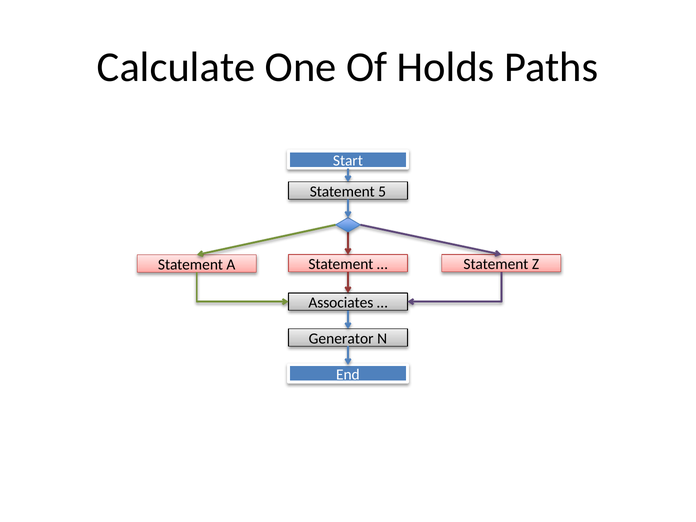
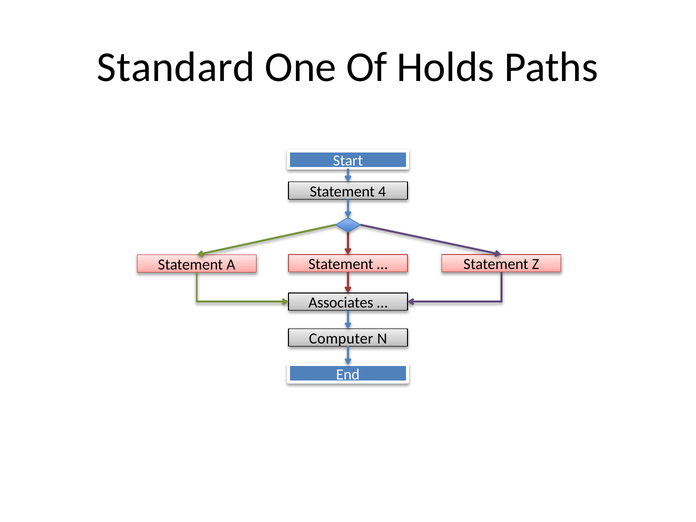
Calculate: Calculate -> Standard (176, 67)
5: 5 -> 4 (382, 192)
Generator: Generator -> Computer (341, 339)
